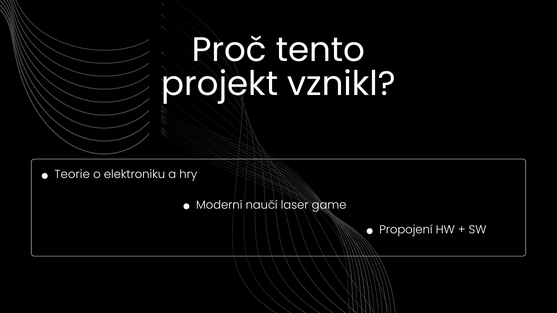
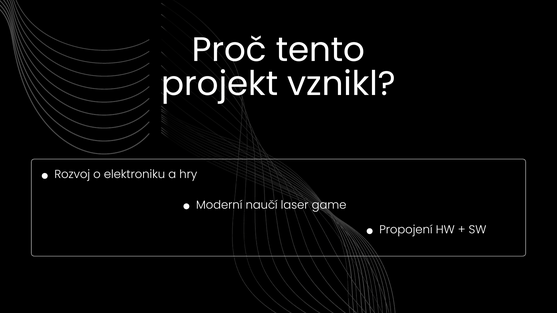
Teorie: Teorie -> Rozvoj (72, 175)
